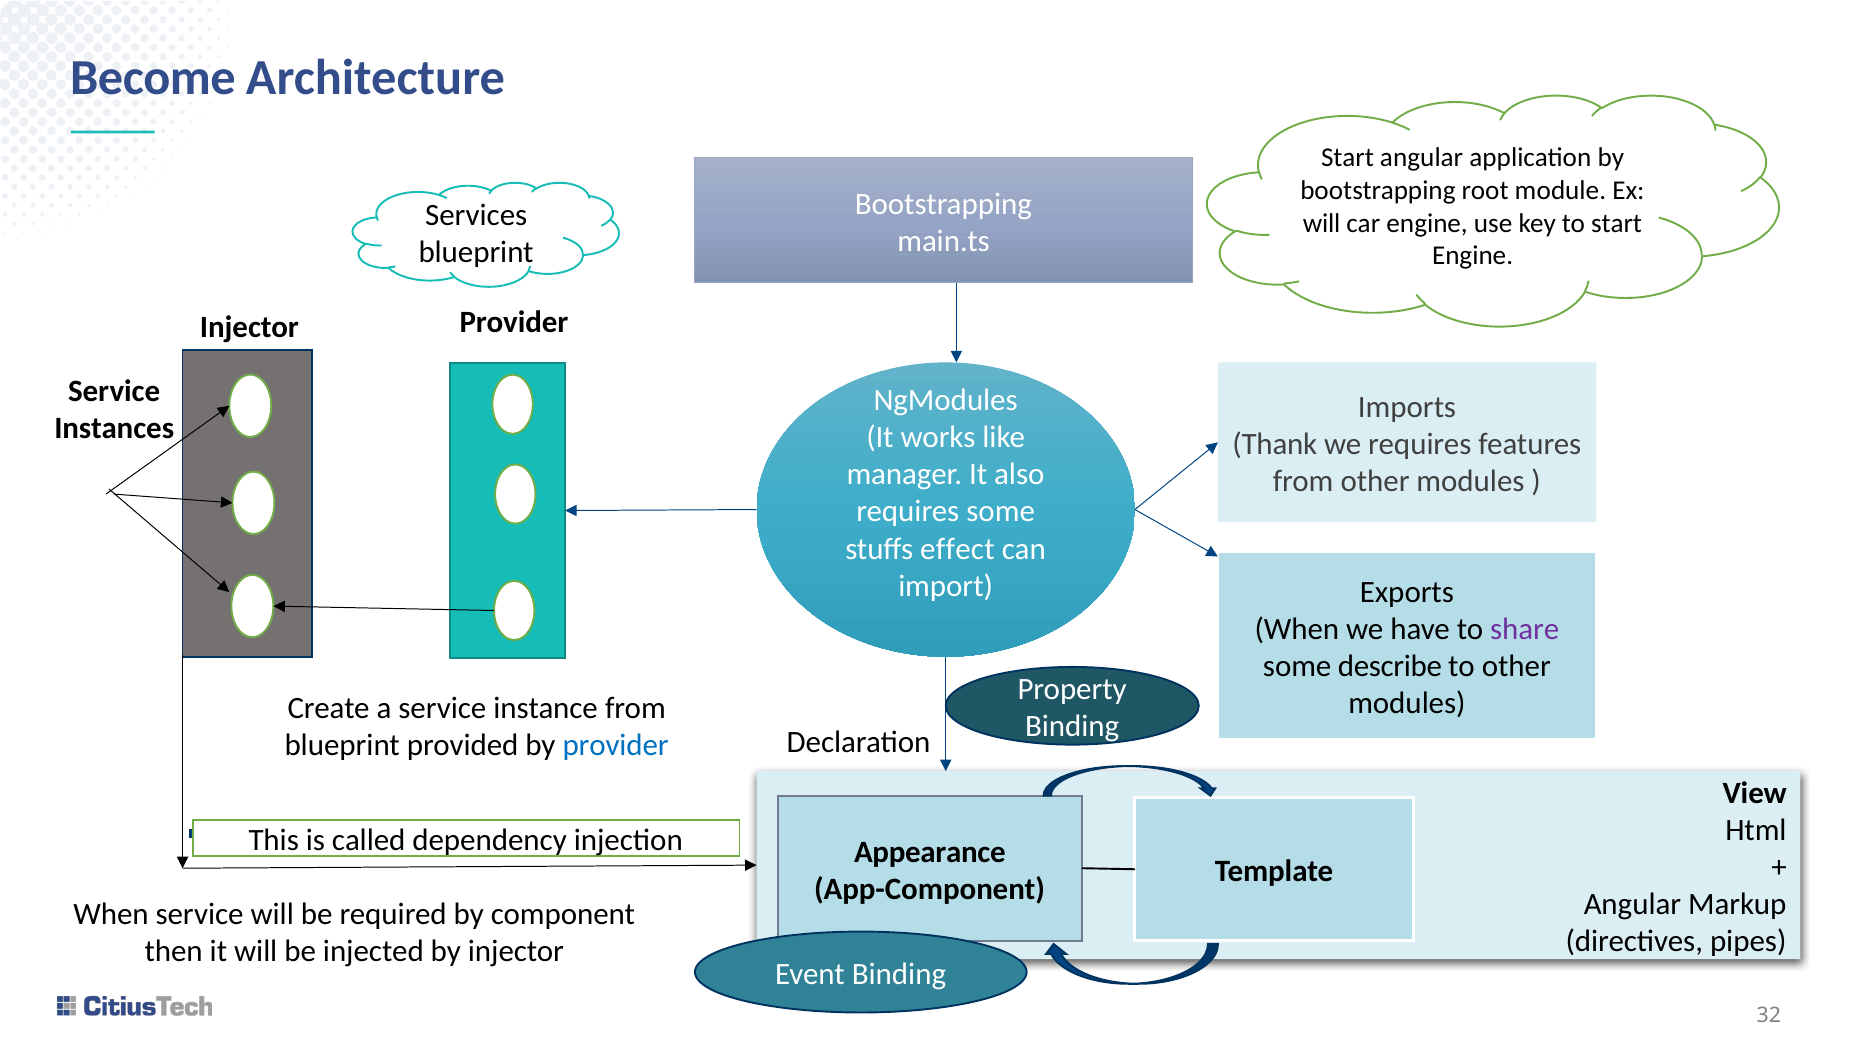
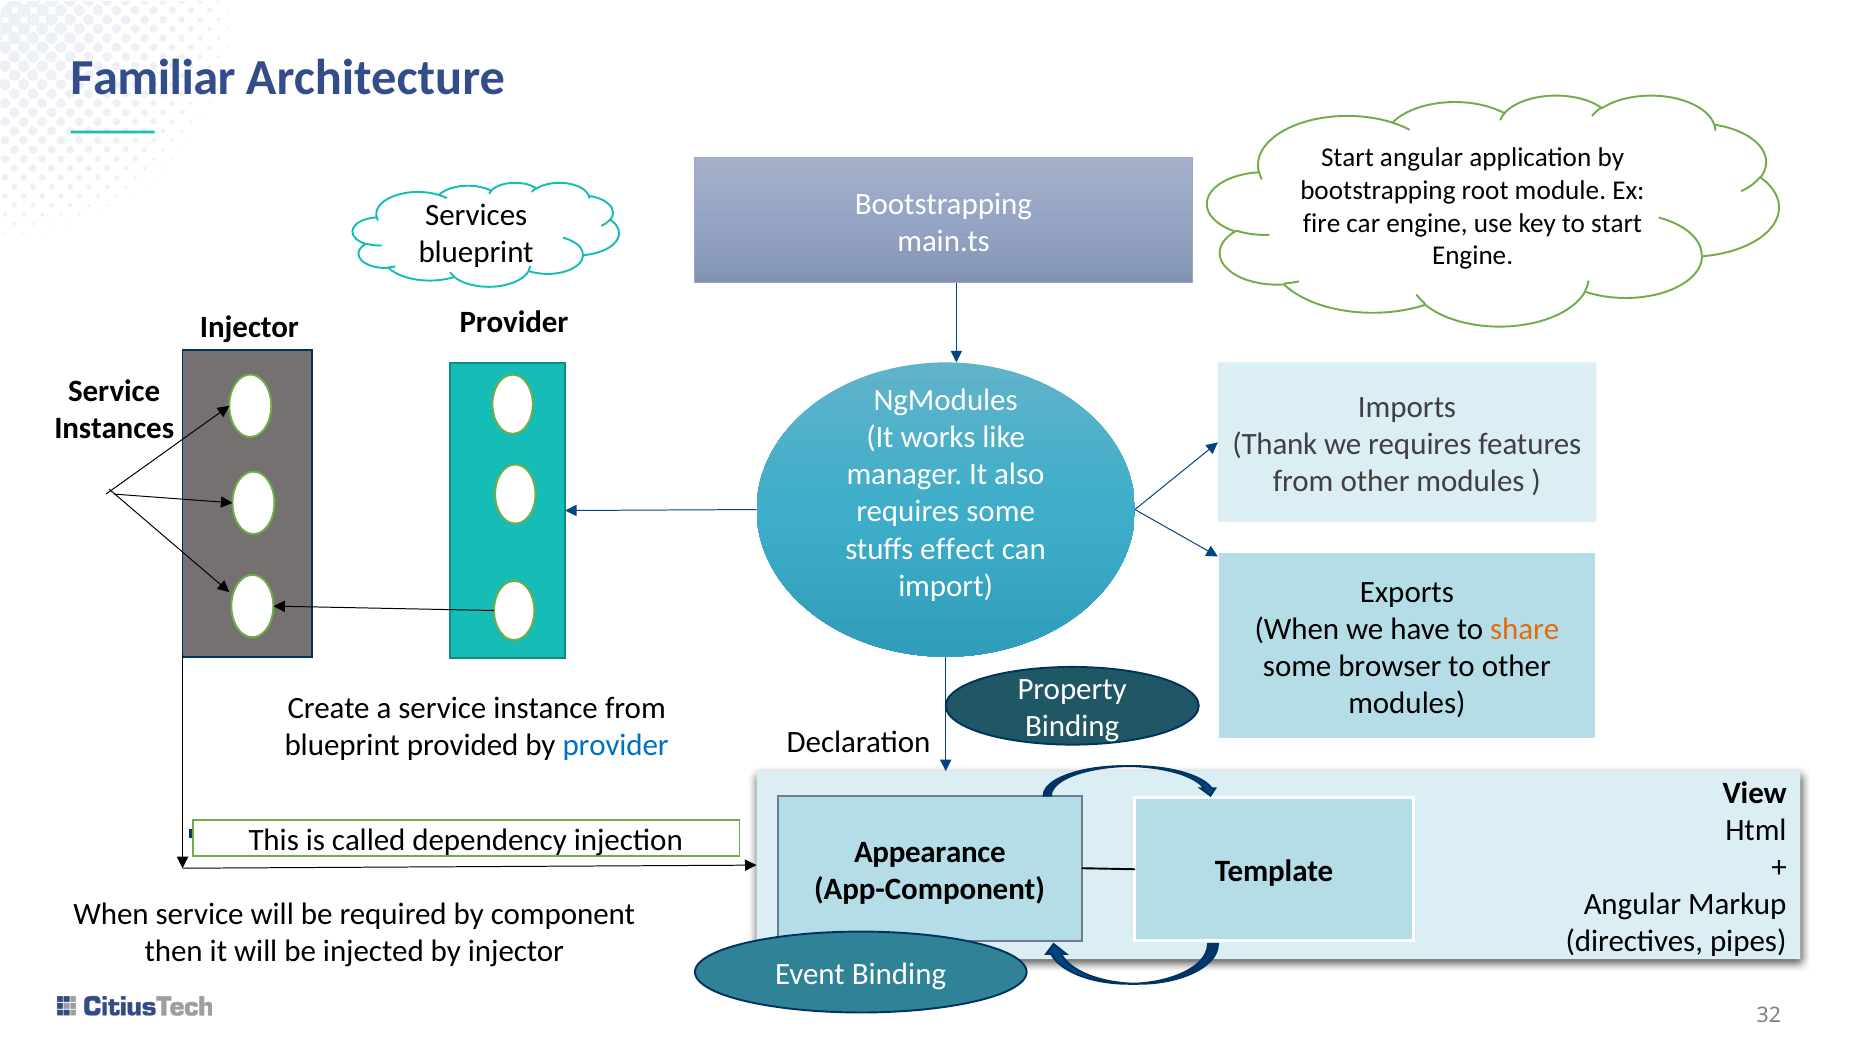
Become: Become -> Familiar (153, 78)
will: will -> fire (1322, 223)
share colour: purple -> orange (1525, 629)
describe: describe -> browser (1390, 667)
